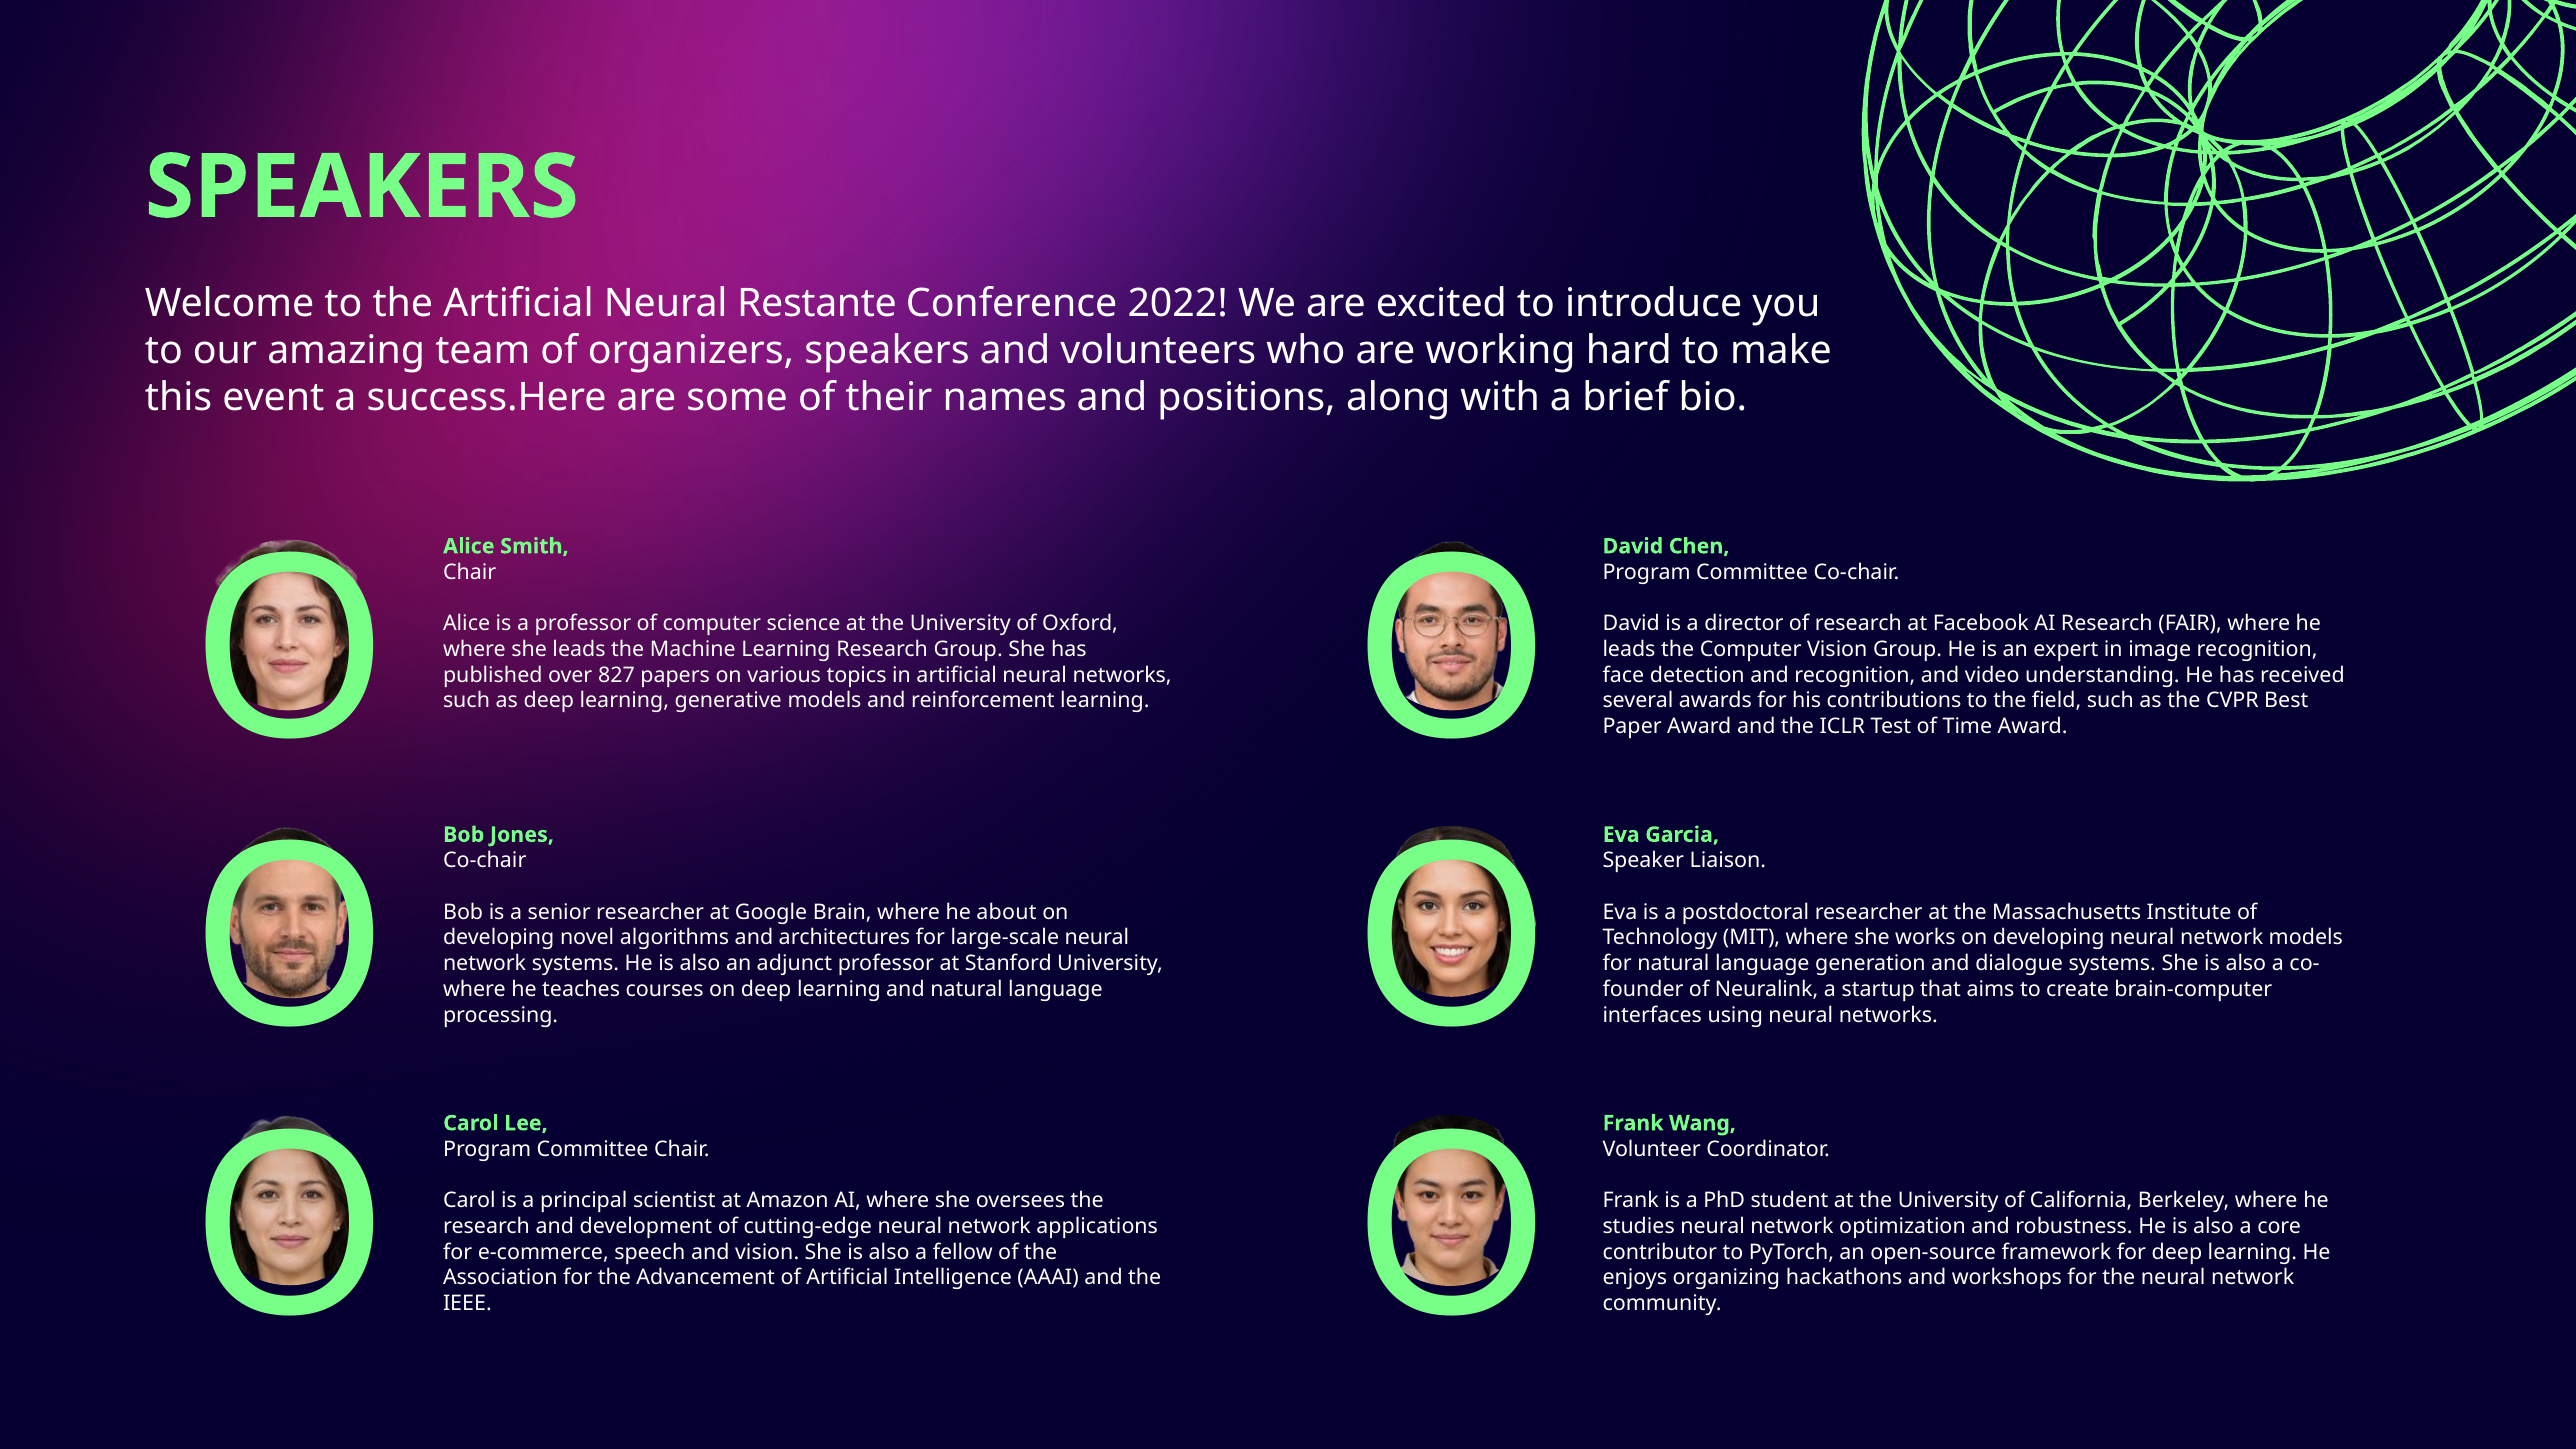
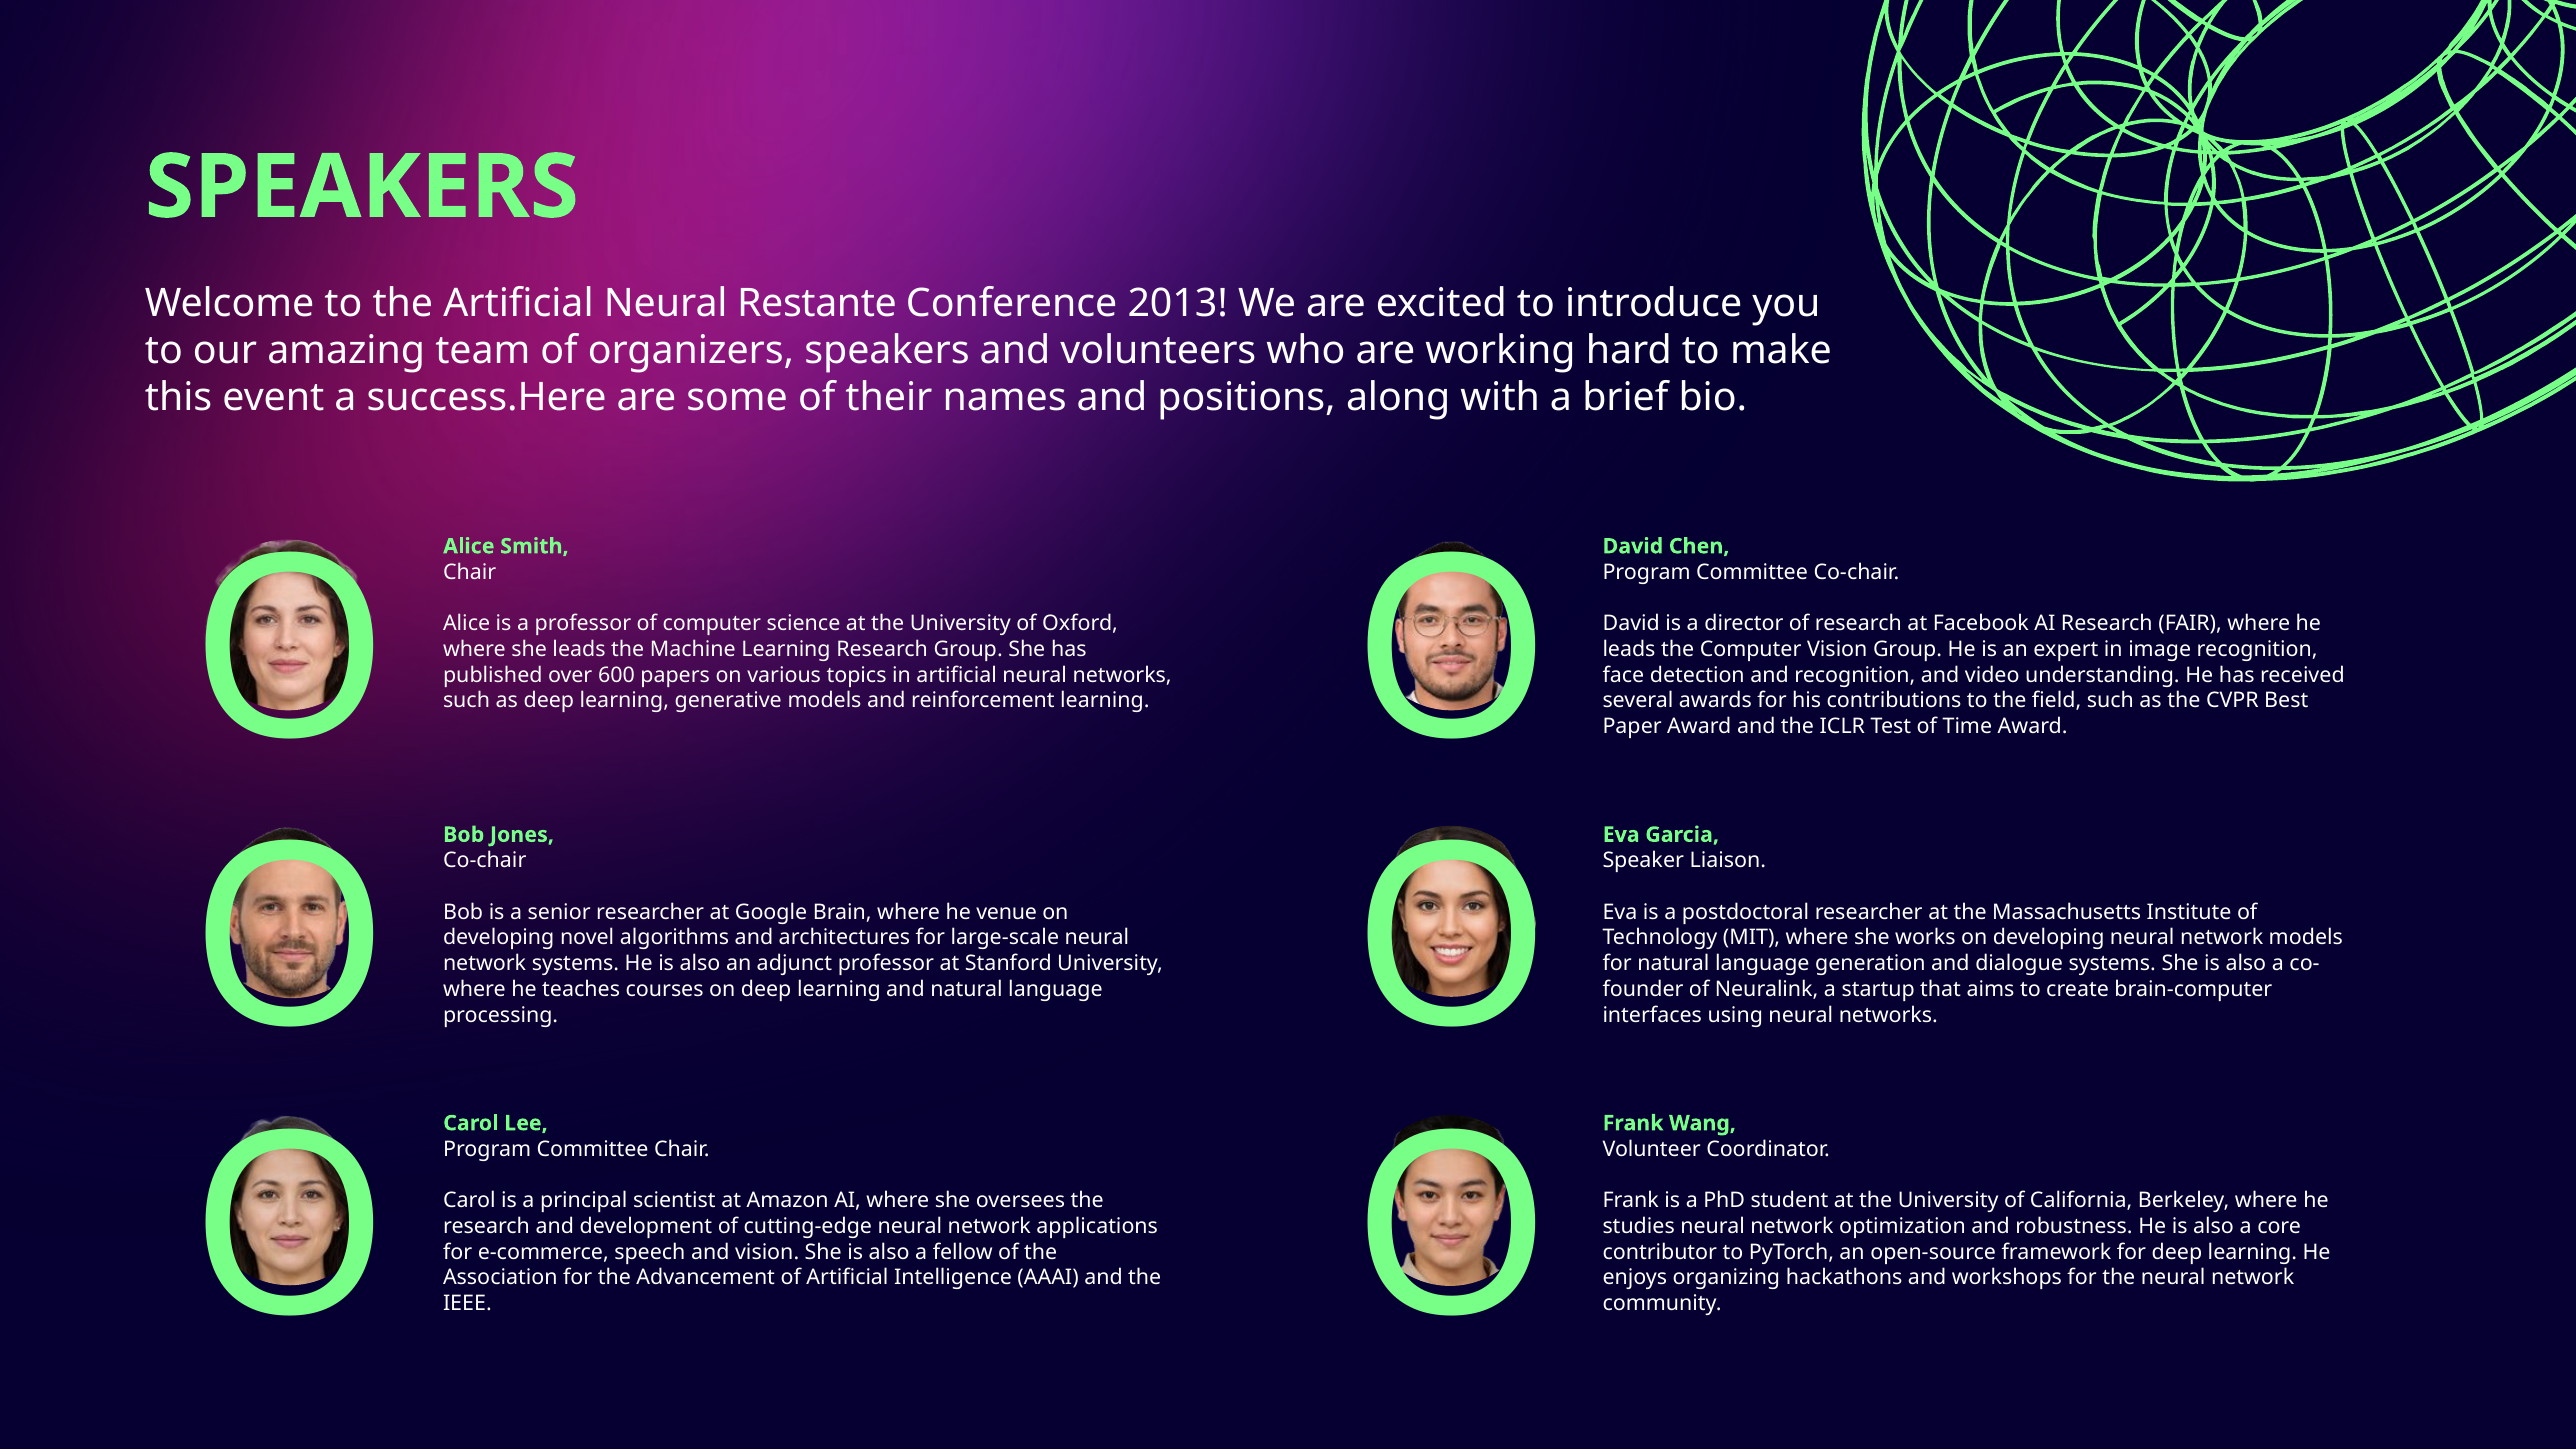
2022: 2022 -> 2013 (1178, 304)
827: 827 -> 600 (616, 675)
about: about -> venue (1007, 912)
